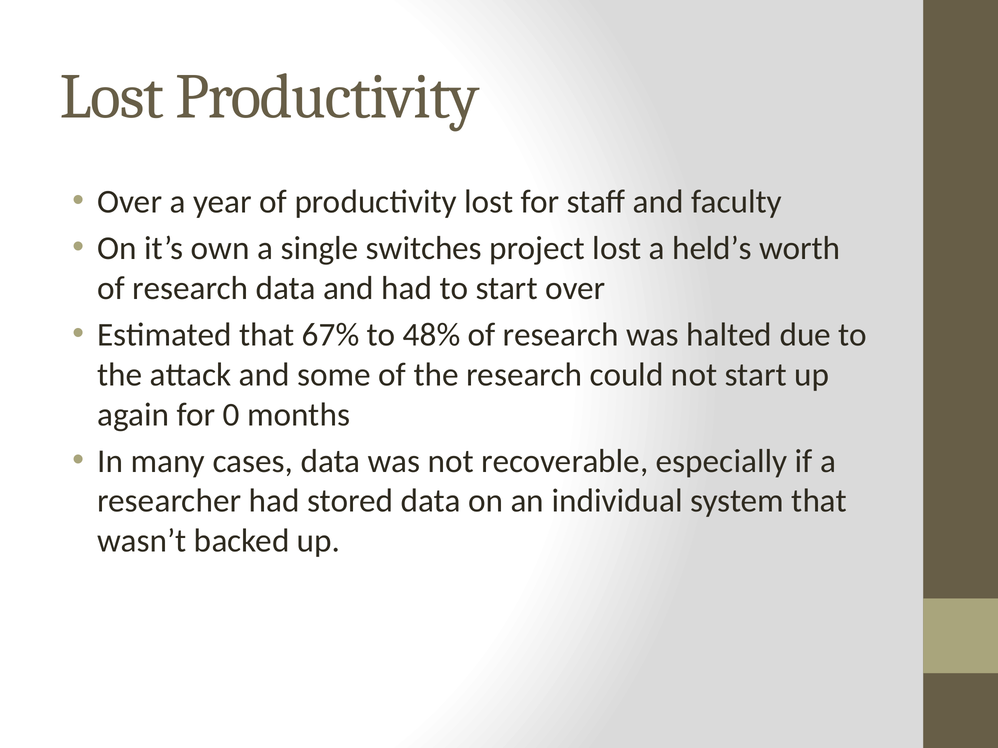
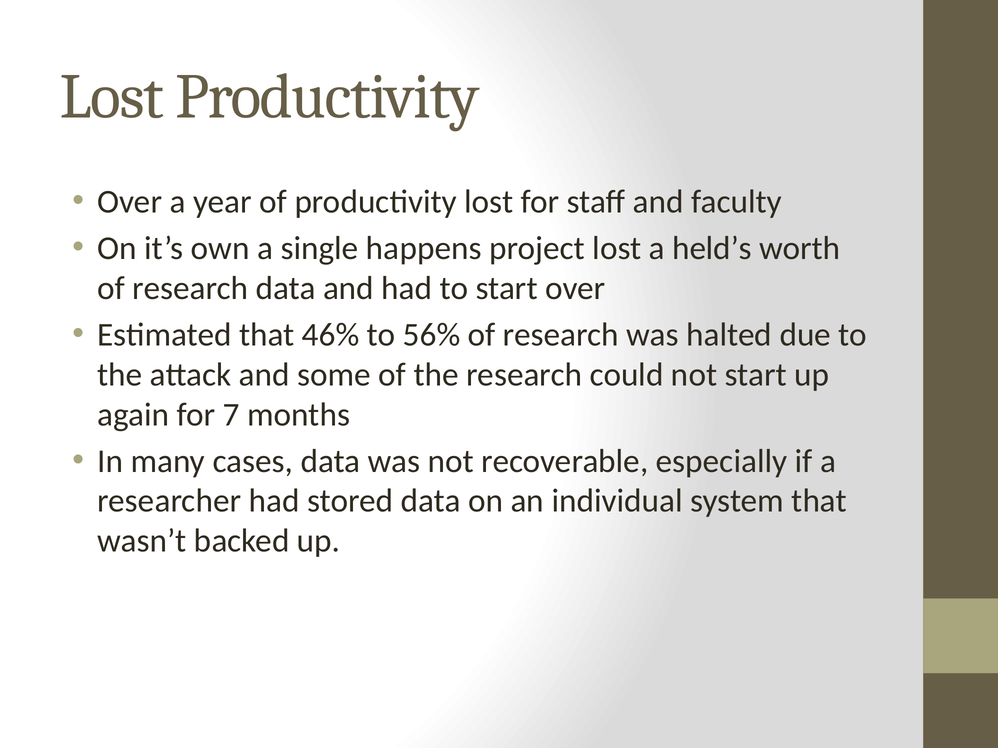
switches: switches -> happens (424, 248)
67%: 67% -> 46% (331, 335)
48%: 48% -> 56% (432, 335)
0: 0 -> 7 (231, 415)
